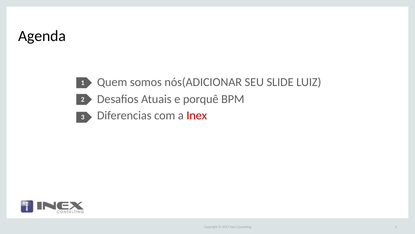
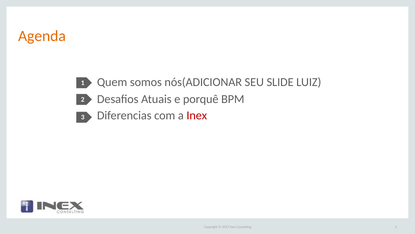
Agenda colour: black -> orange (42, 36)
